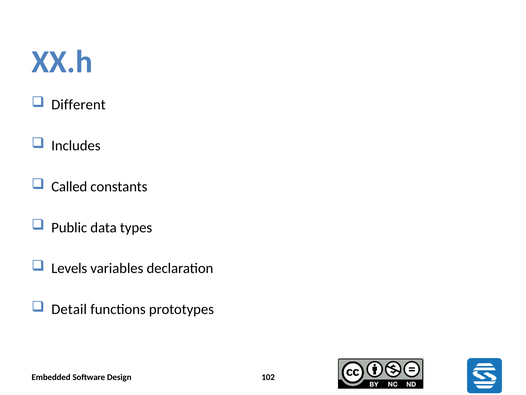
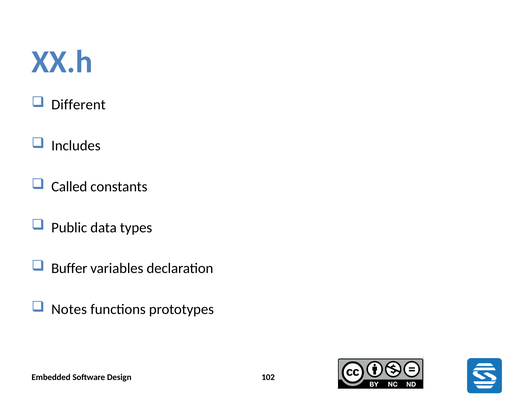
Levels: Levels -> Buffer (69, 268)
Detail: Detail -> Notes (69, 309)
